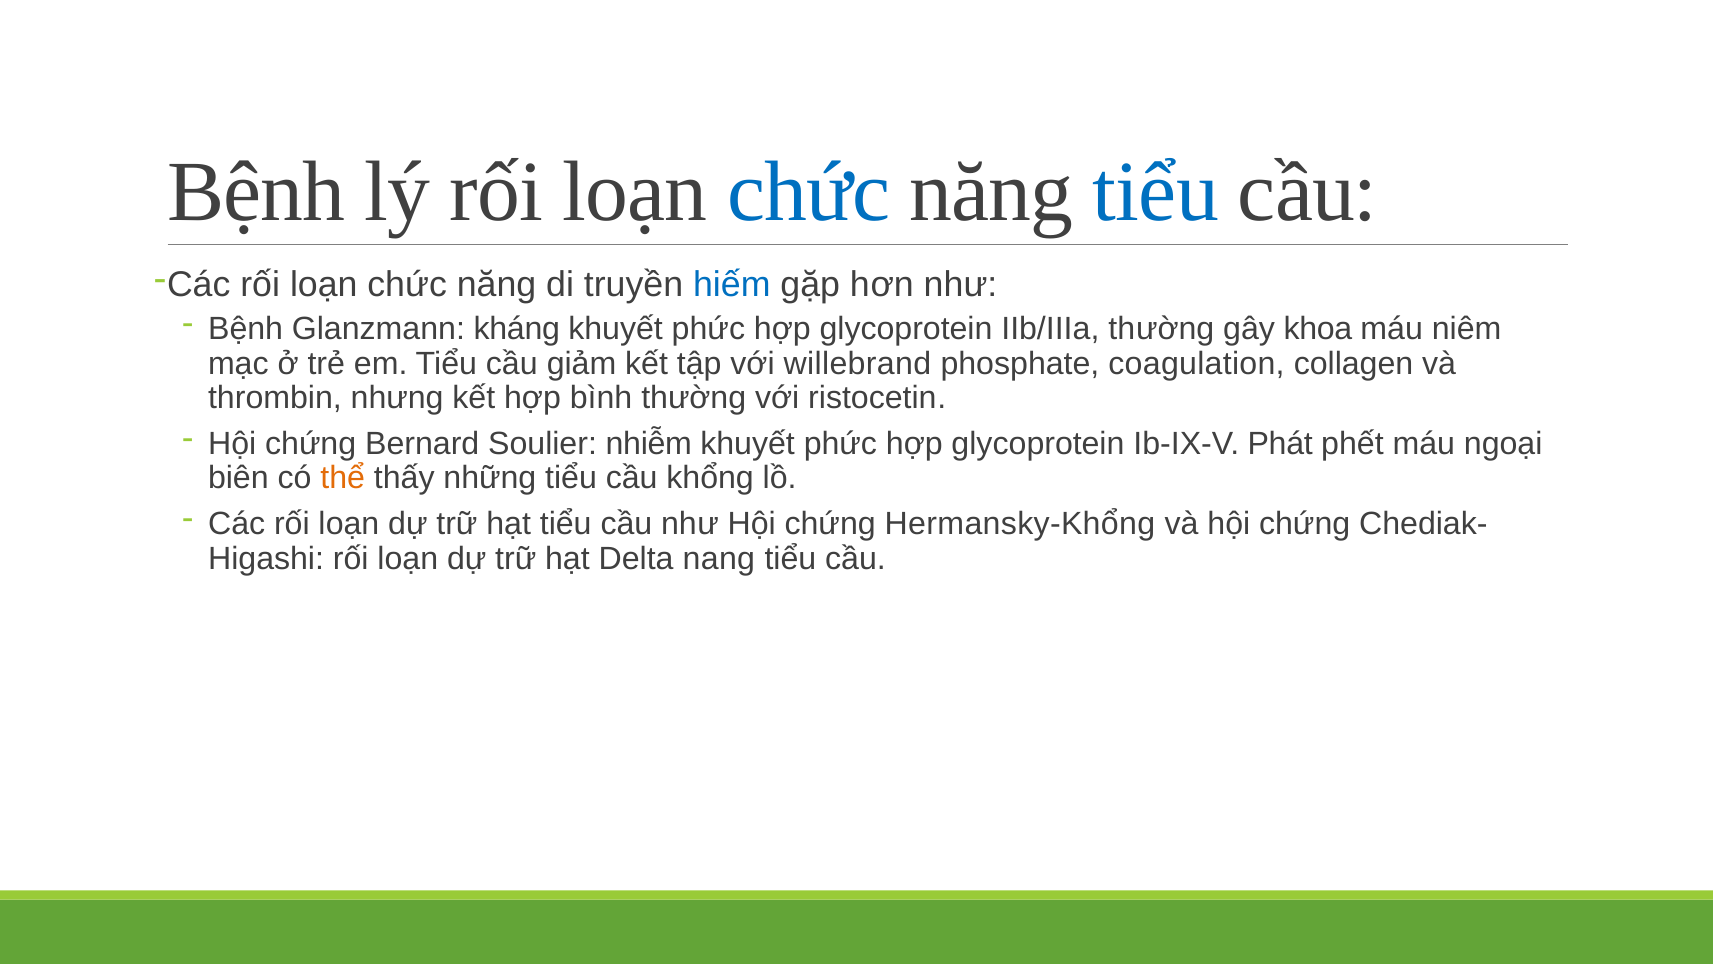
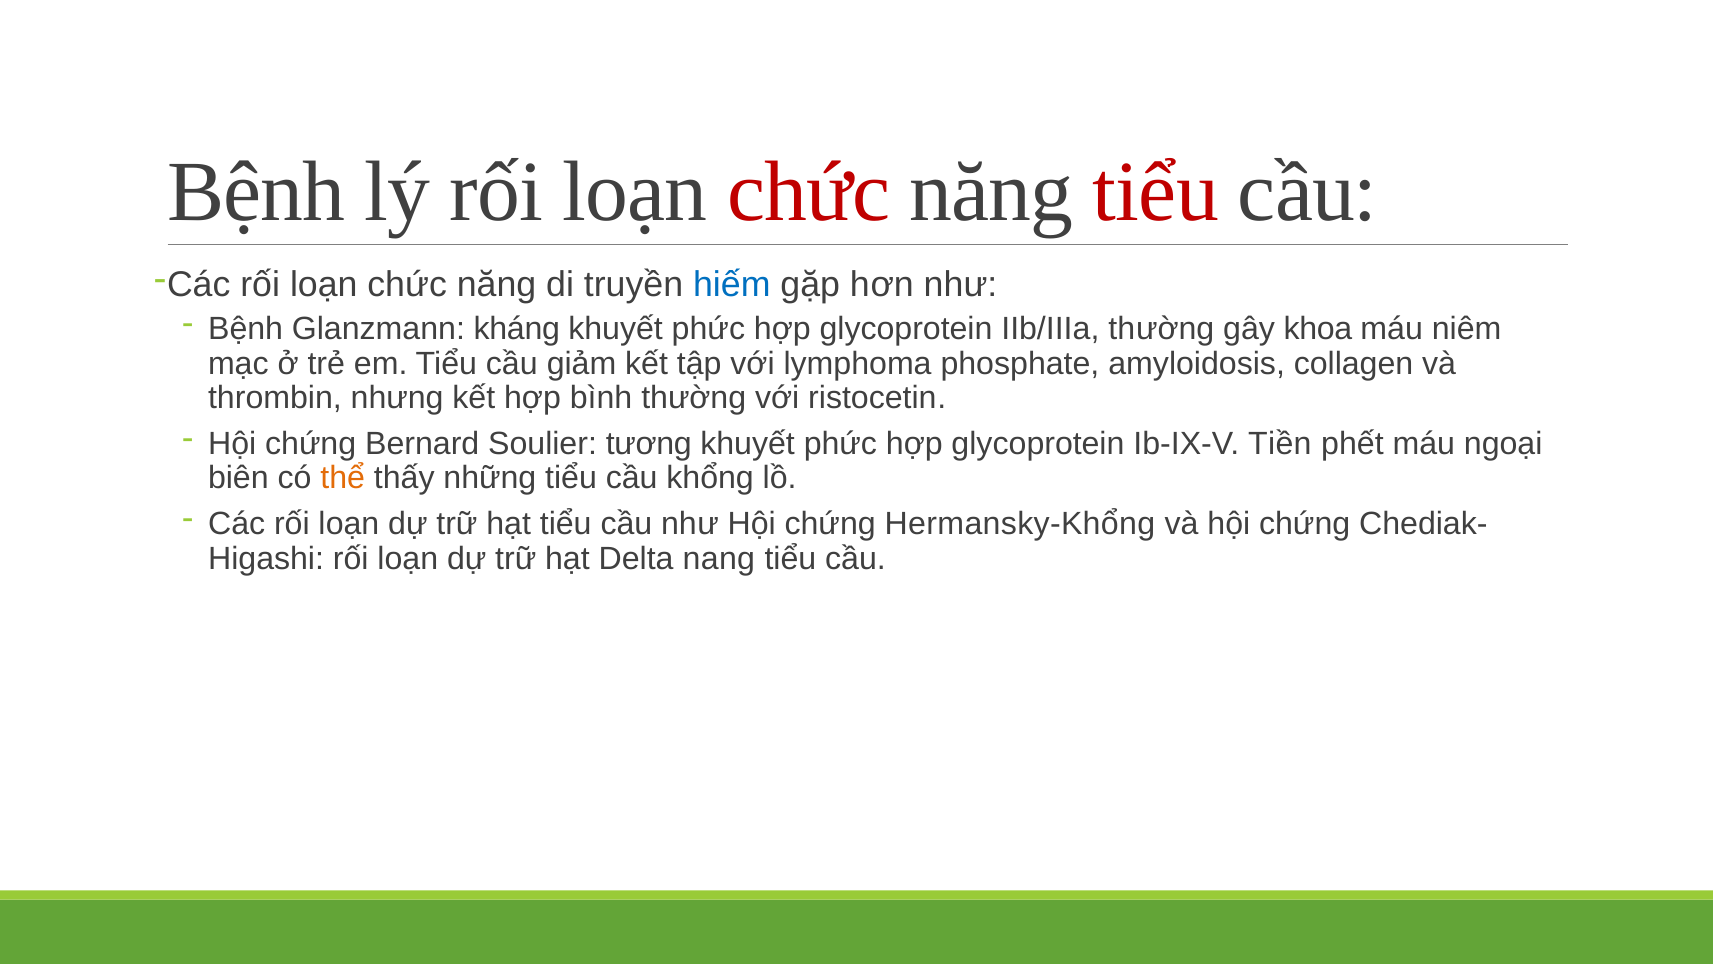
chức colour: blue -> red (809, 192)
tiểu colour: blue -> red (1156, 192)
willebrand: willebrand -> lymphoma (858, 363)
coagulation: coagulation -> amyloidosis (1197, 363)
nhiễm: nhiễm -> tương (649, 443)
Phát: Phát -> Tiền (1280, 443)
